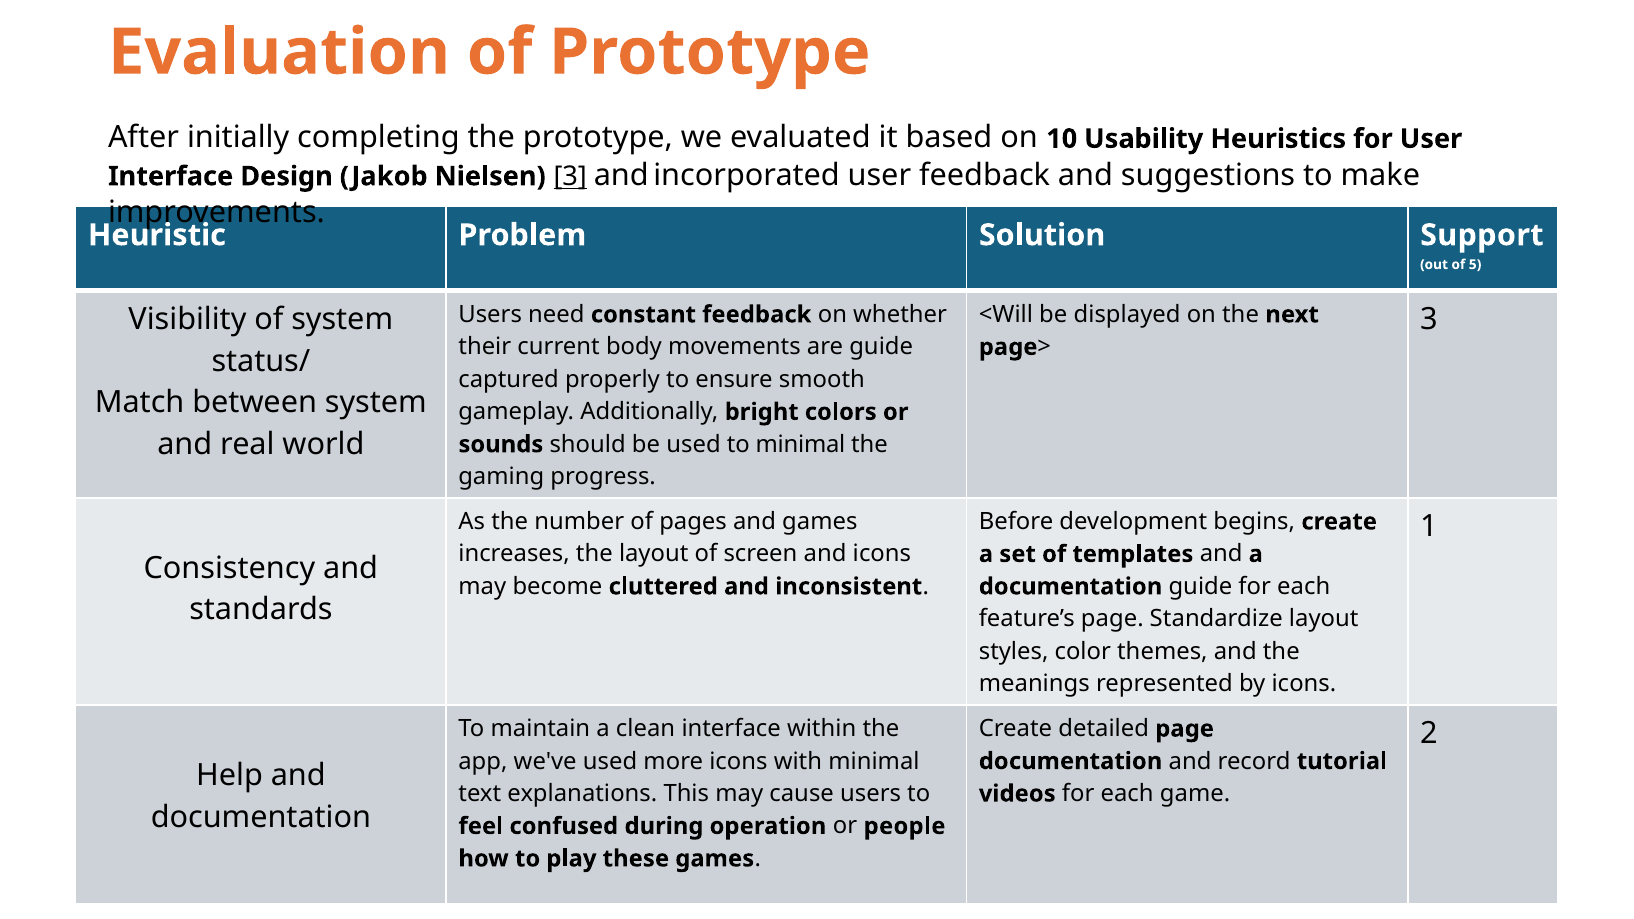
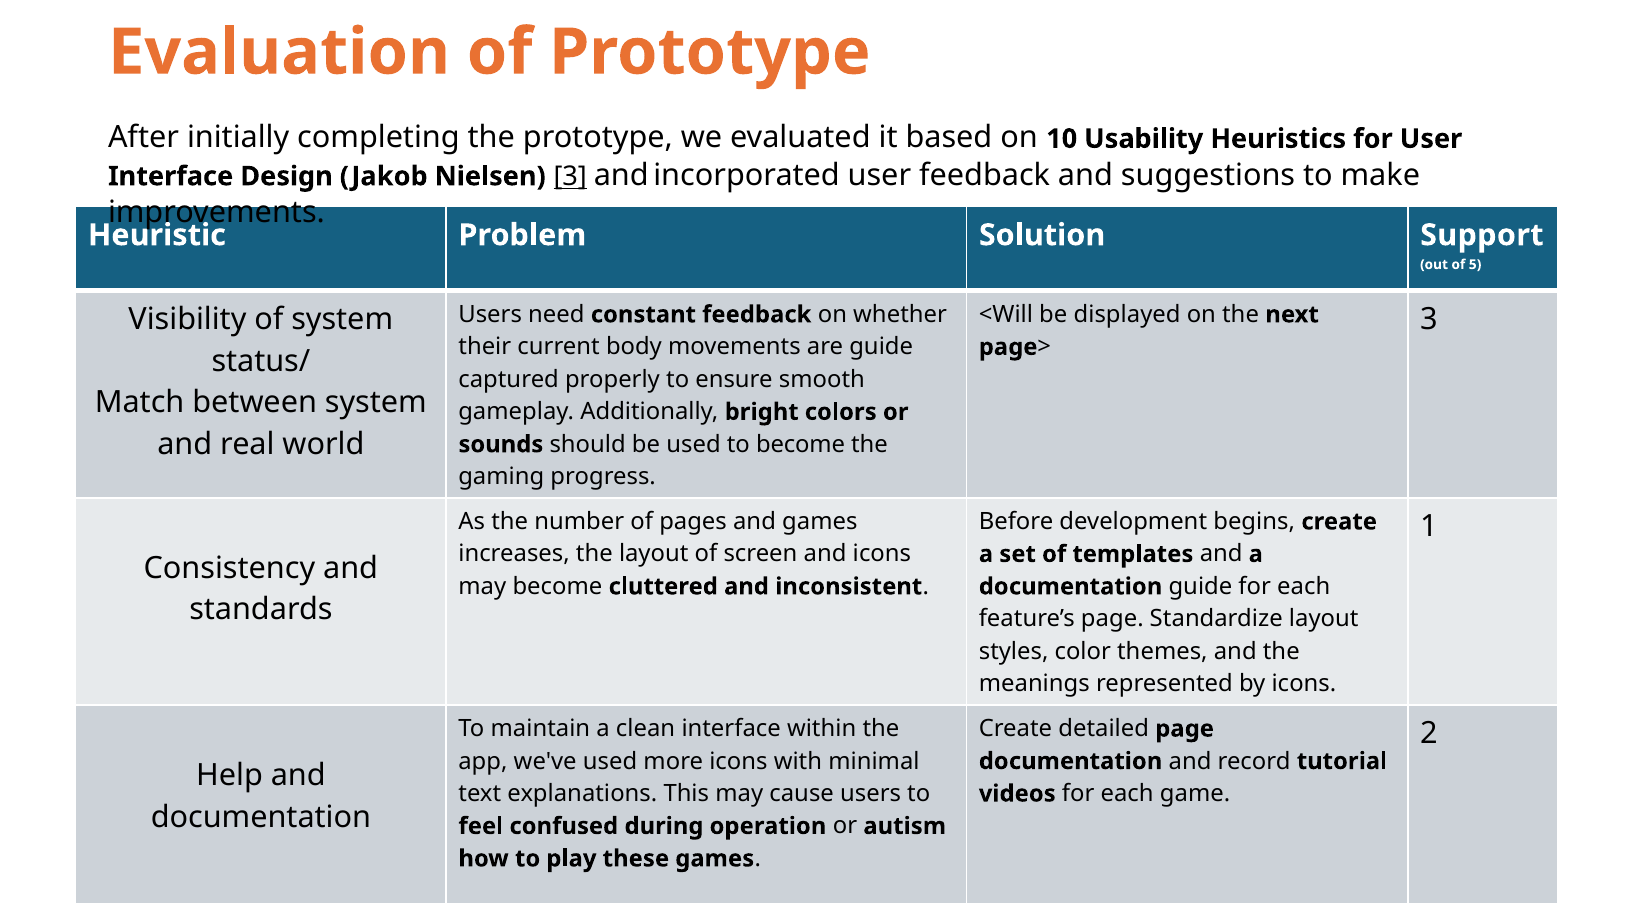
to minimal: minimal -> become (800, 444)
people: people -> autism (905, 826)
